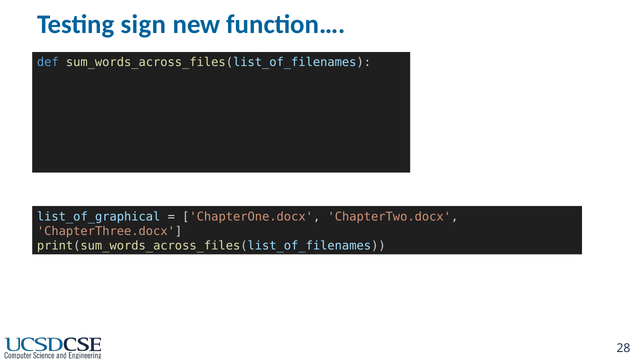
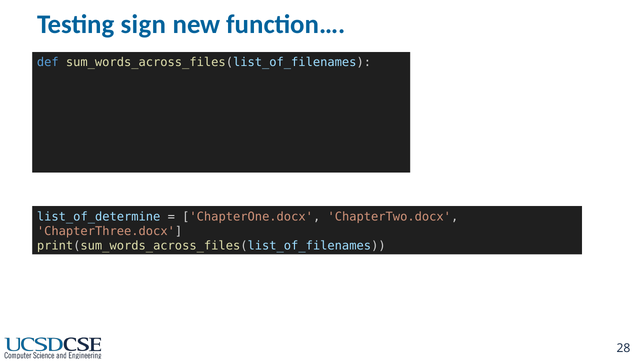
list_of_graphical: list_of_graphical -> list_of_determine (99, 217)
